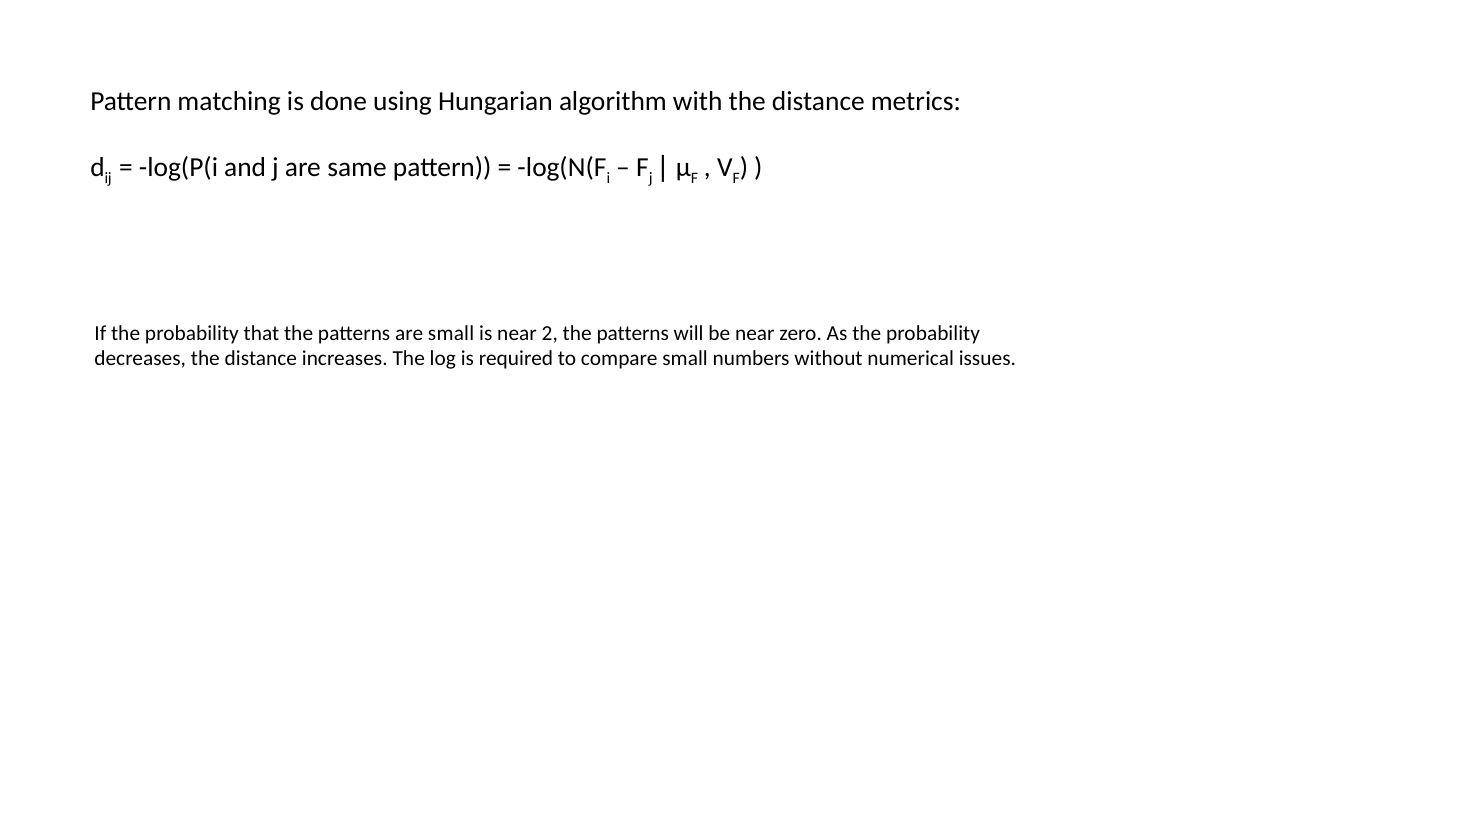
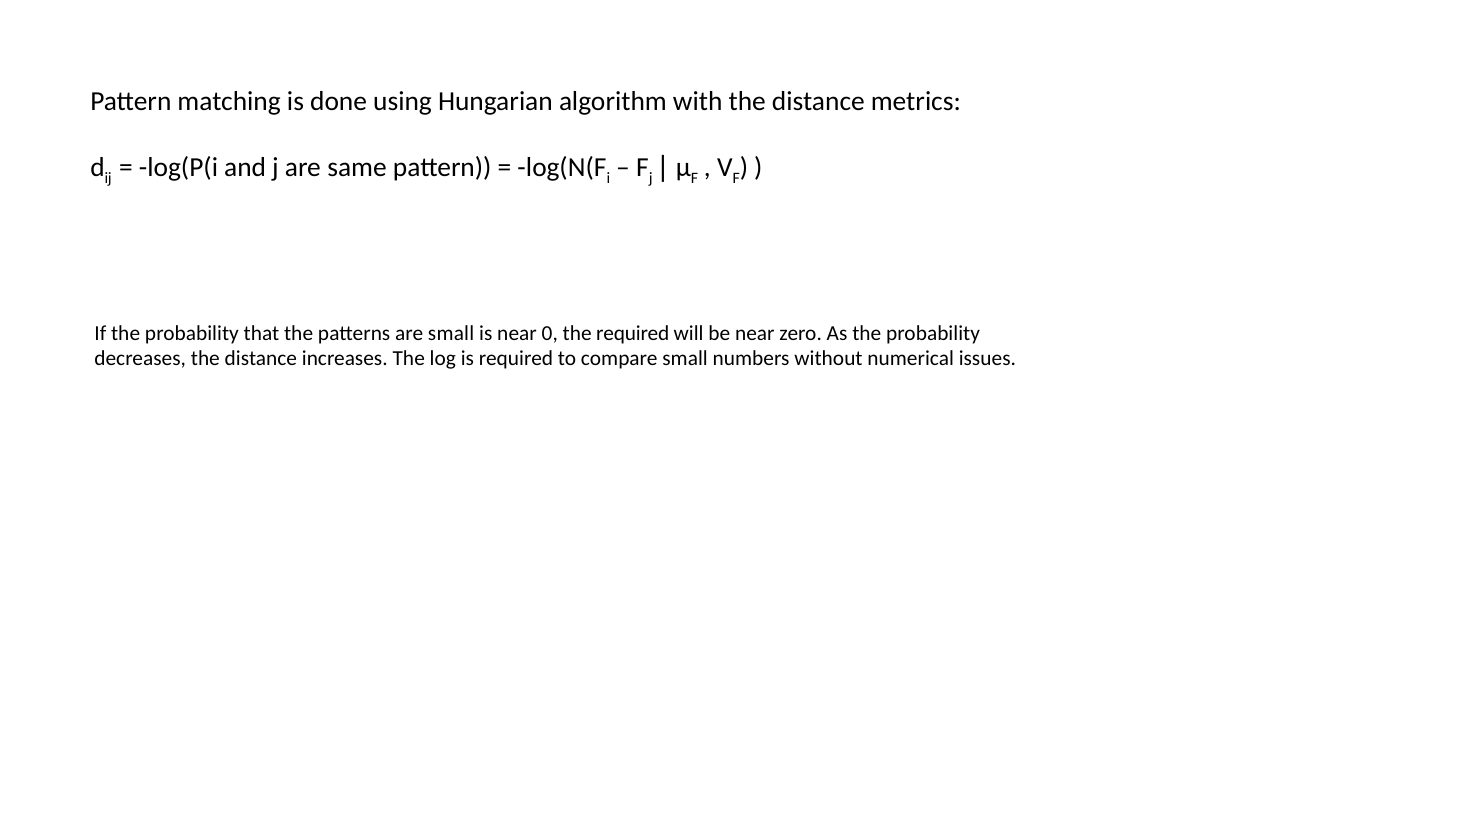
2: 2 -> 0 (550, 333)
patterns: patterns -> required (633, 333)
